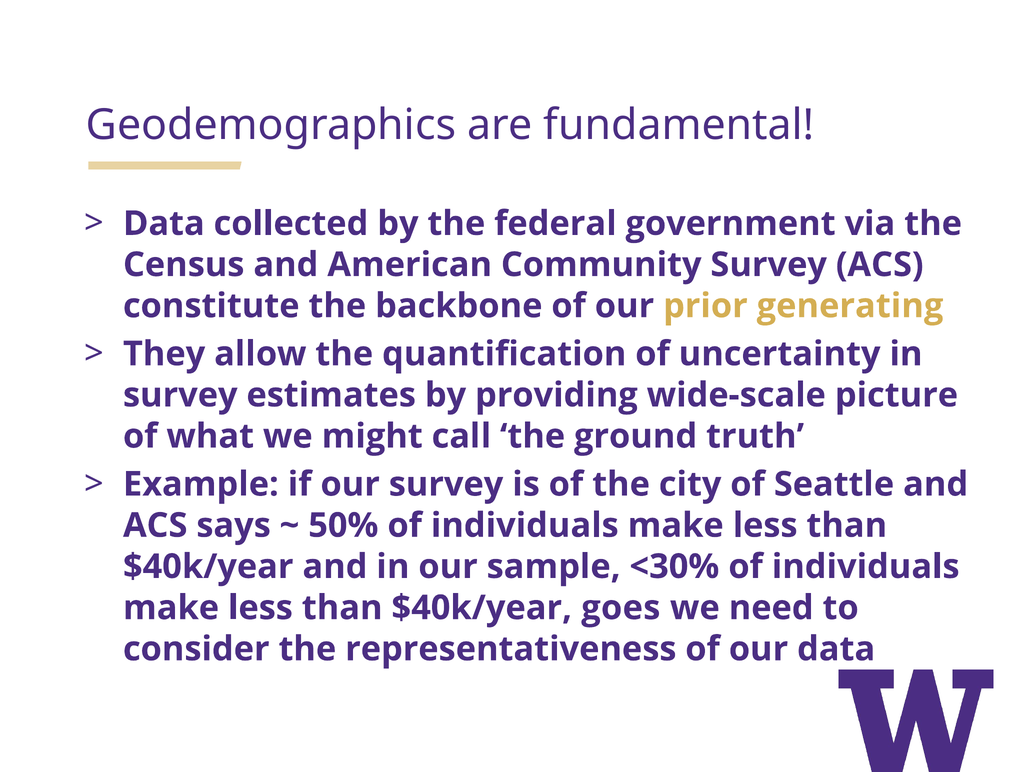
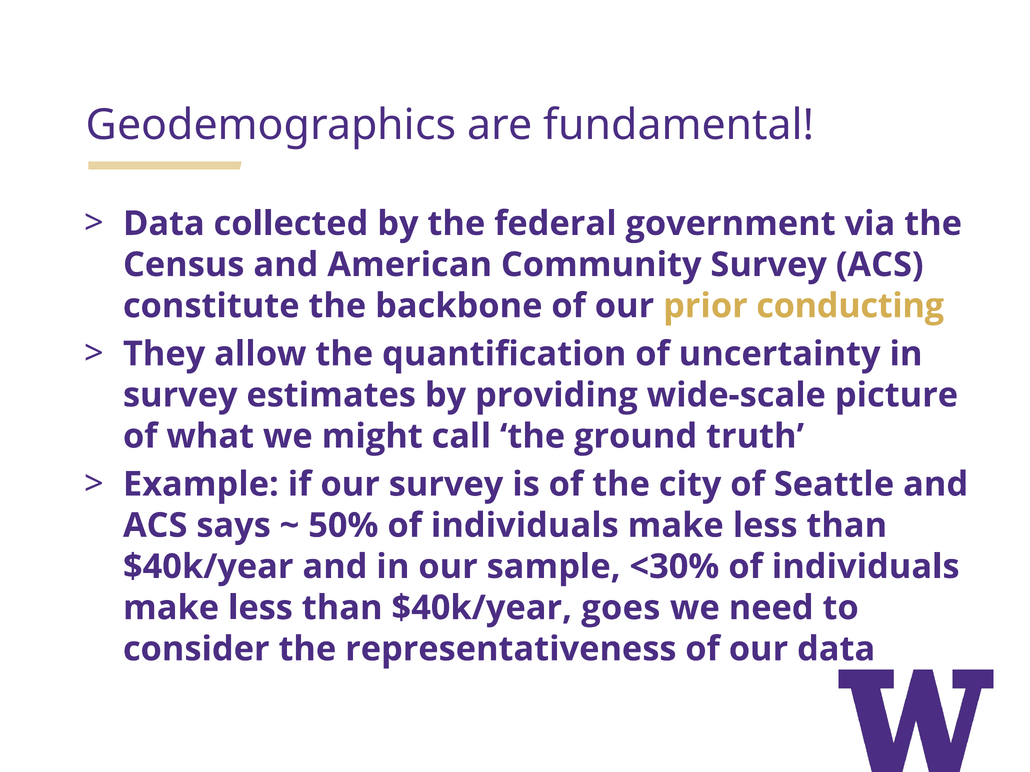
generating: generating -> conducting (850, 306)
